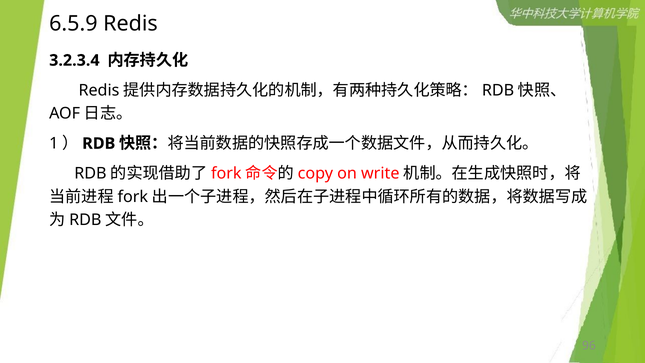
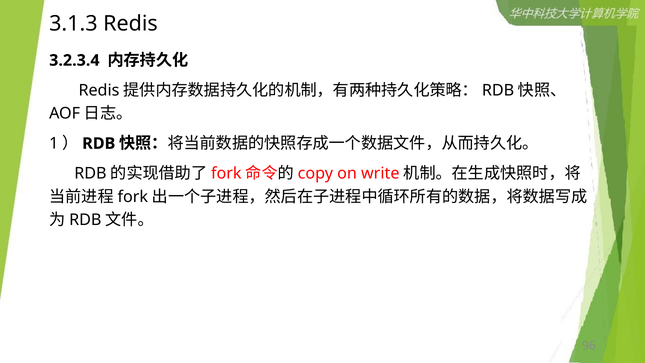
6.5.9: 6.5.9 -> 3.1.3 (73, 24)
